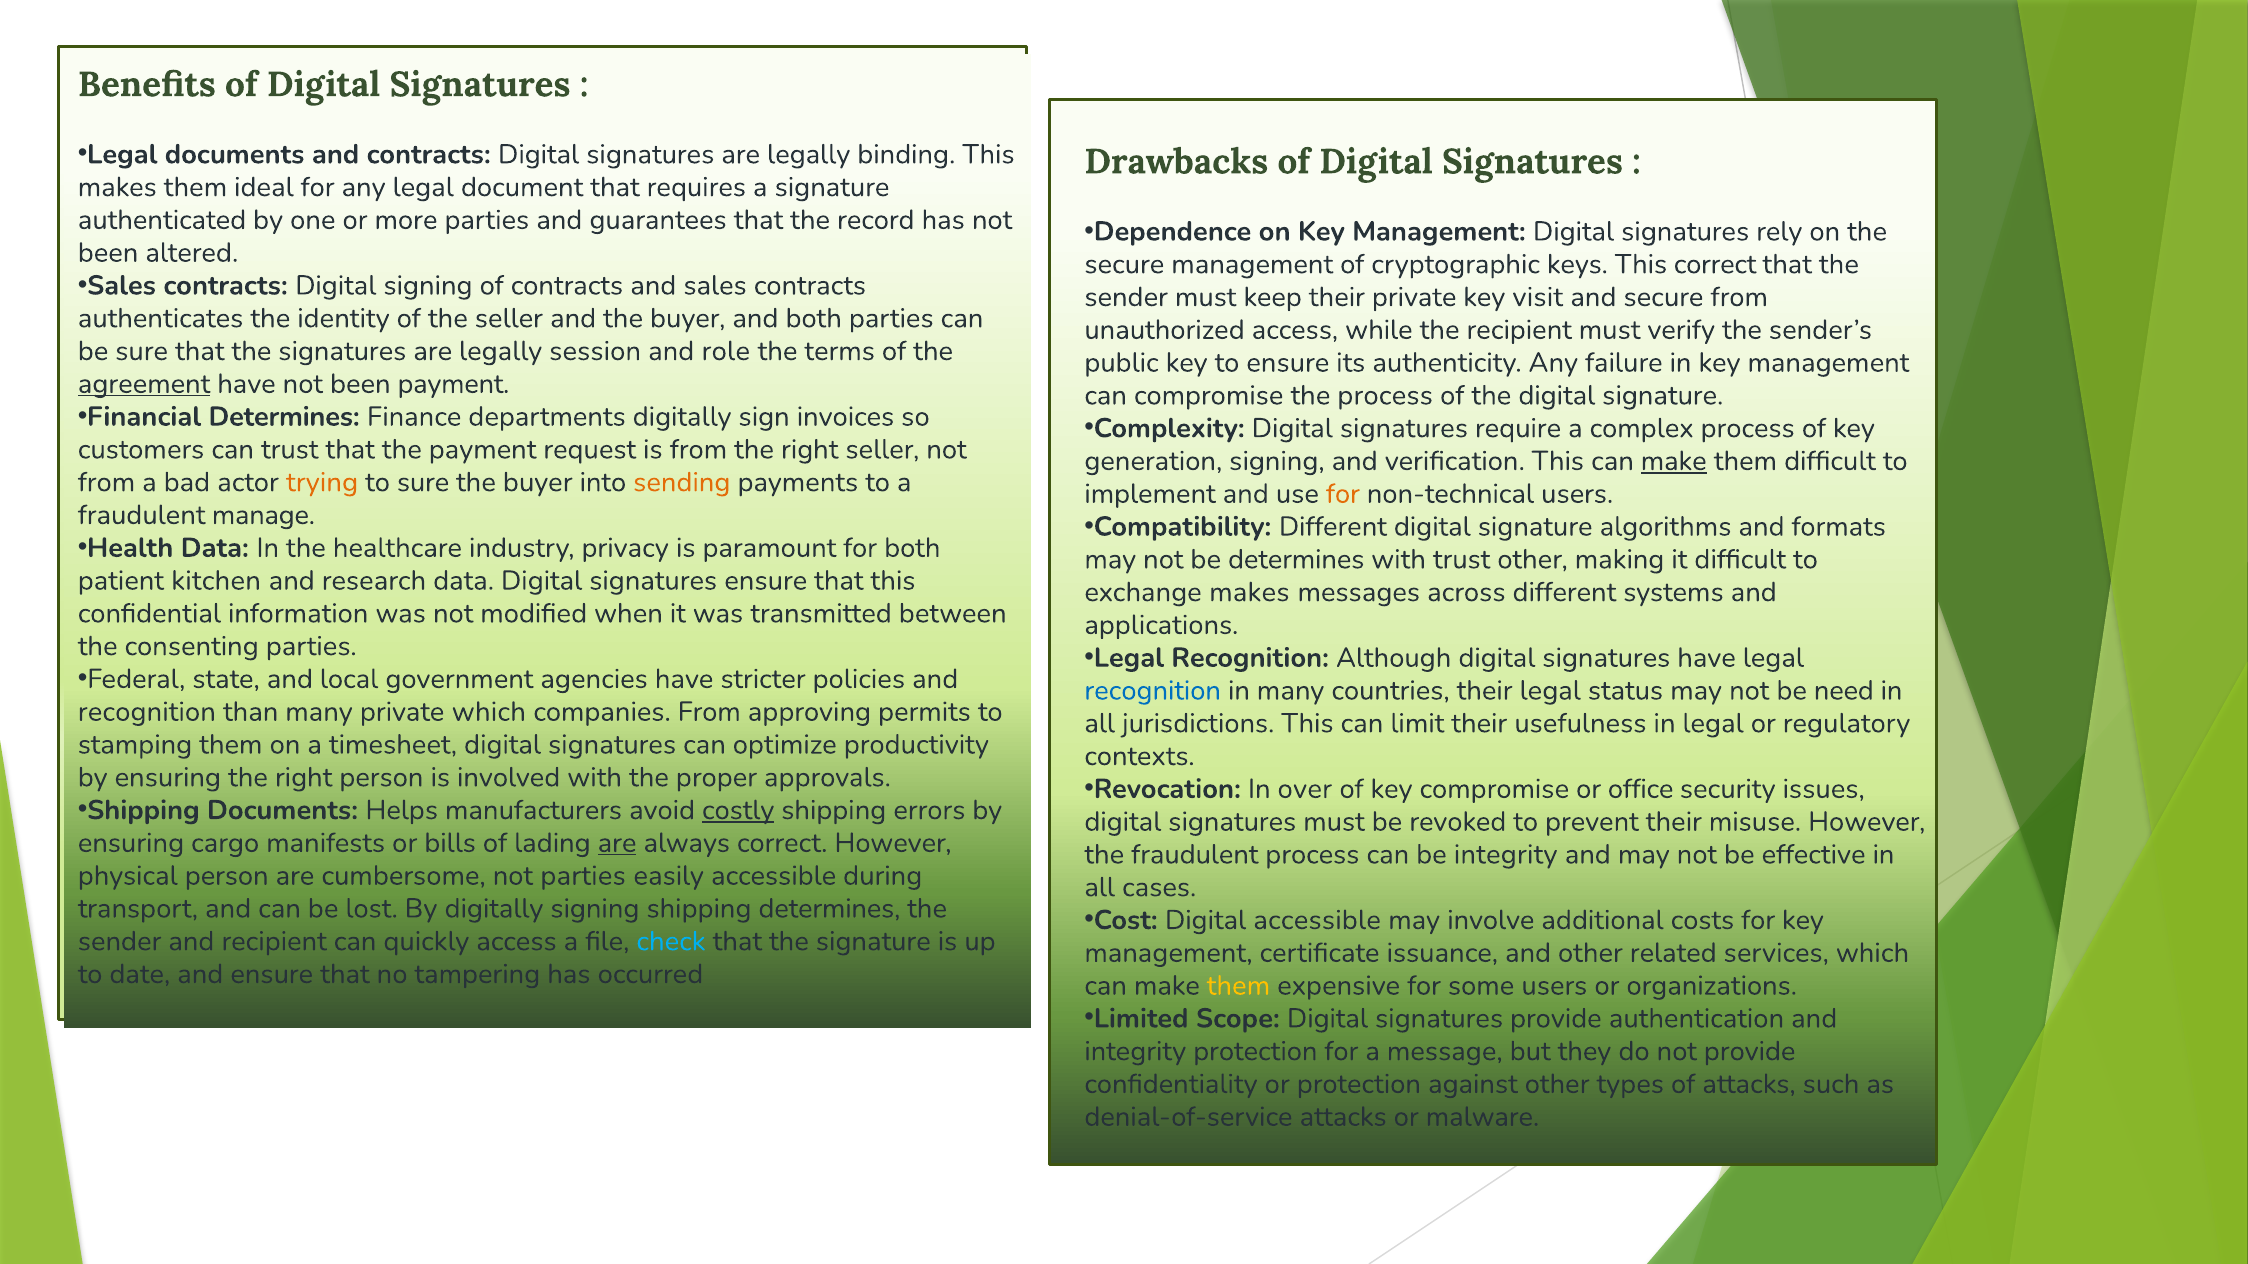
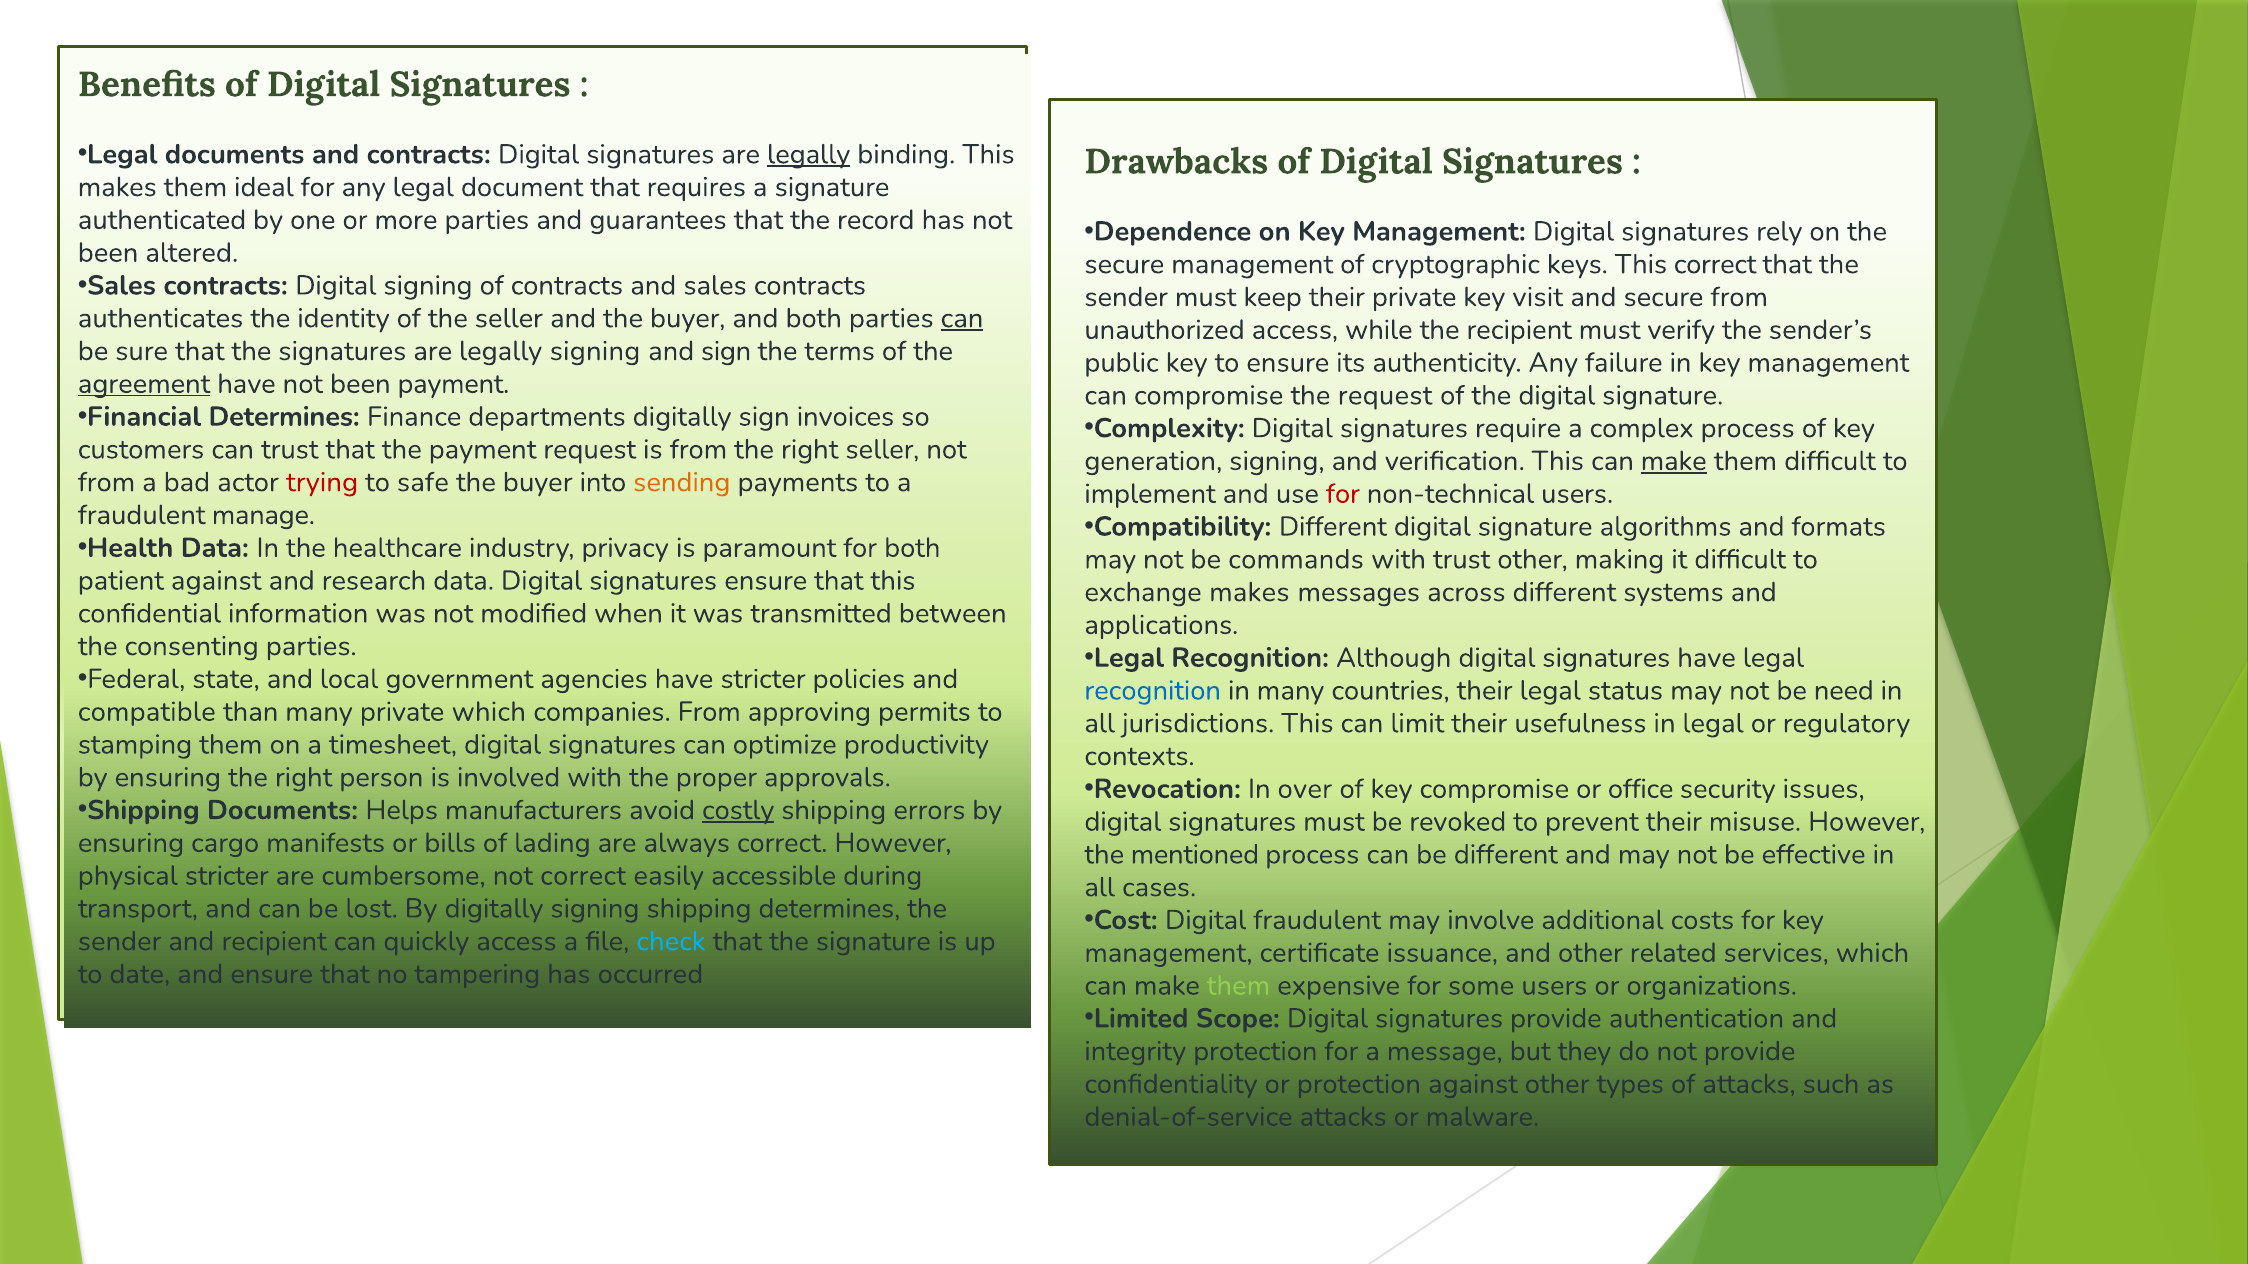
legally underline: none -> present (809, 154)
can underline: none -> present (962, 318)
legally session: session -> signing (595, 351)
and role: role -> sign (726, 351)
the process: process -> request (1385, 396)
trying colour: orange -> red (322, 482)
to sure: sure -> safe (423, 482)
for colour: orange -> red (1343, 494)
be determines: determines -> commands (1296, 560)
patient kitchen: kitchen -> against (216, 581)
recognition: recognition -> compatible (147, 712)
are underline: present -> none (617, 843)
the fraudulent: fraudulent -> mentioned (1195, 855)
be integrity: integrity -> different (1506, 855)
physical person: person -> stricter (227, 876)
not parties: parties -> correct (583, 876)
Digital accessible: accessible -> fraudulent (1317, 920)
them colour: yellow -> light green (1238, 986)
